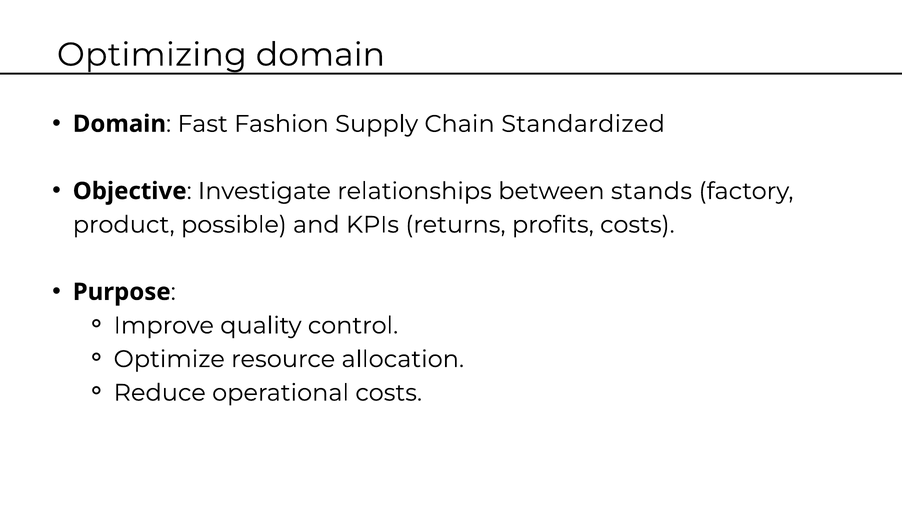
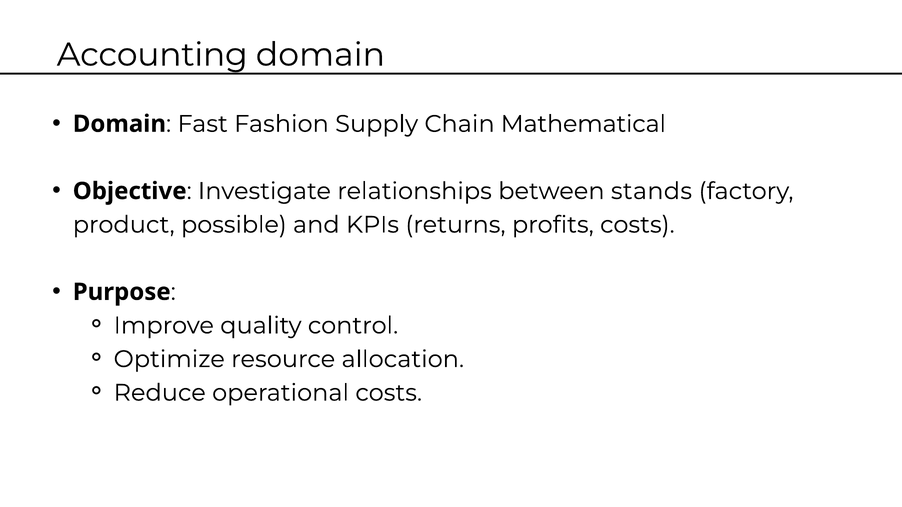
Optimizing: Optimizing -> Accounting (152, 55)
Standardized: Standardized -> Mathematical (583, 124)
